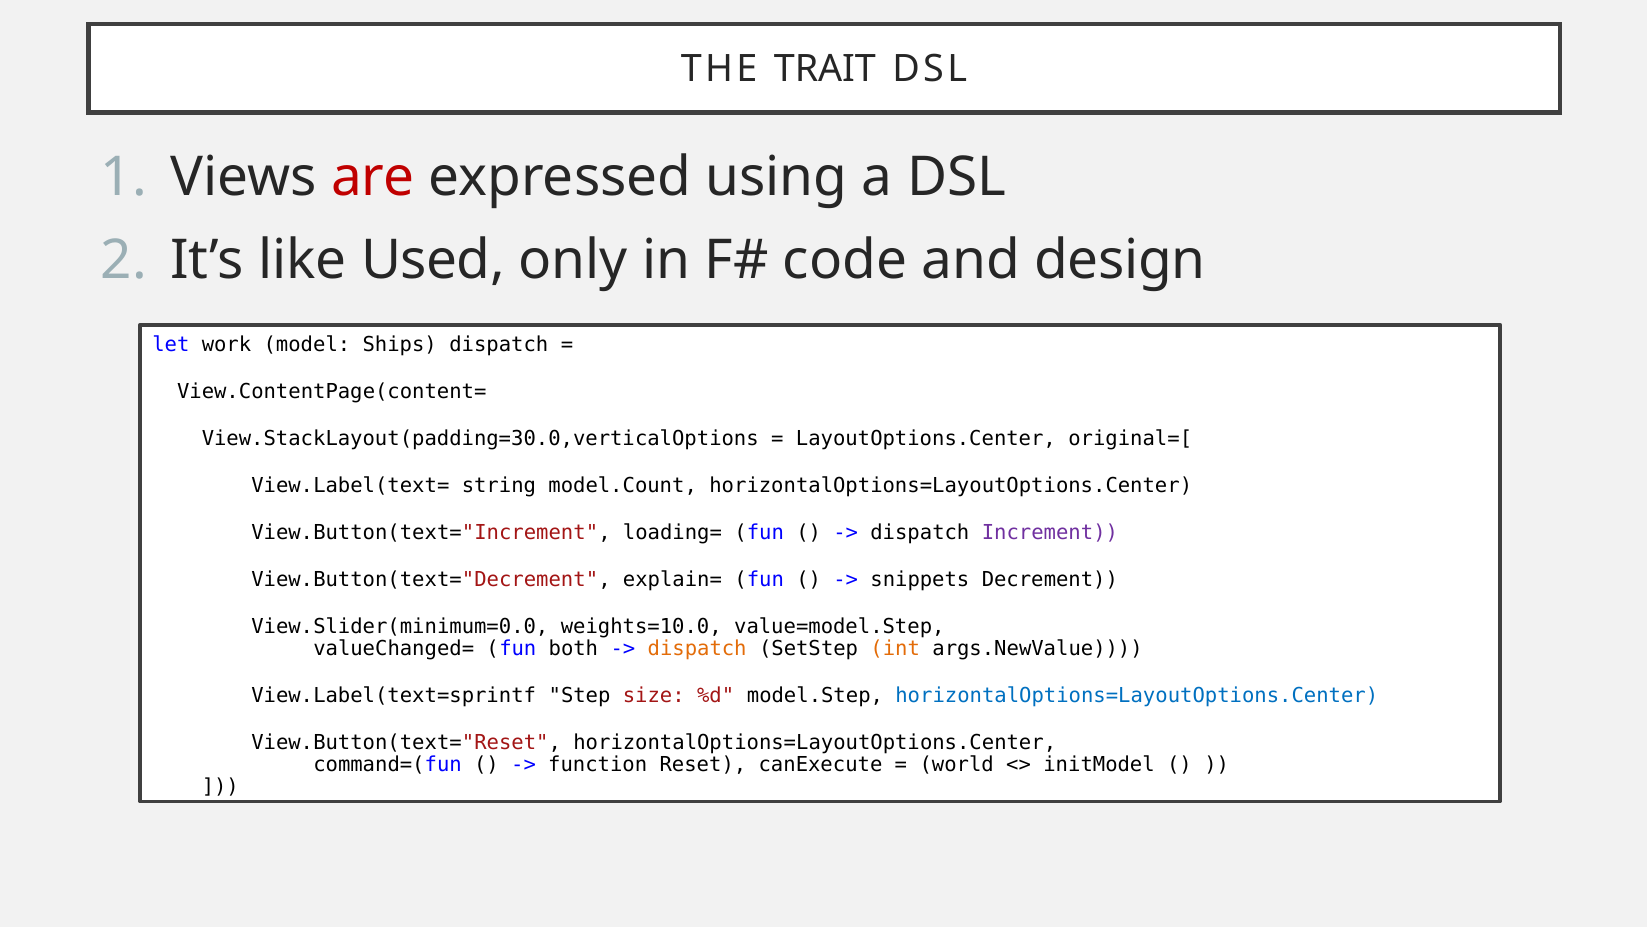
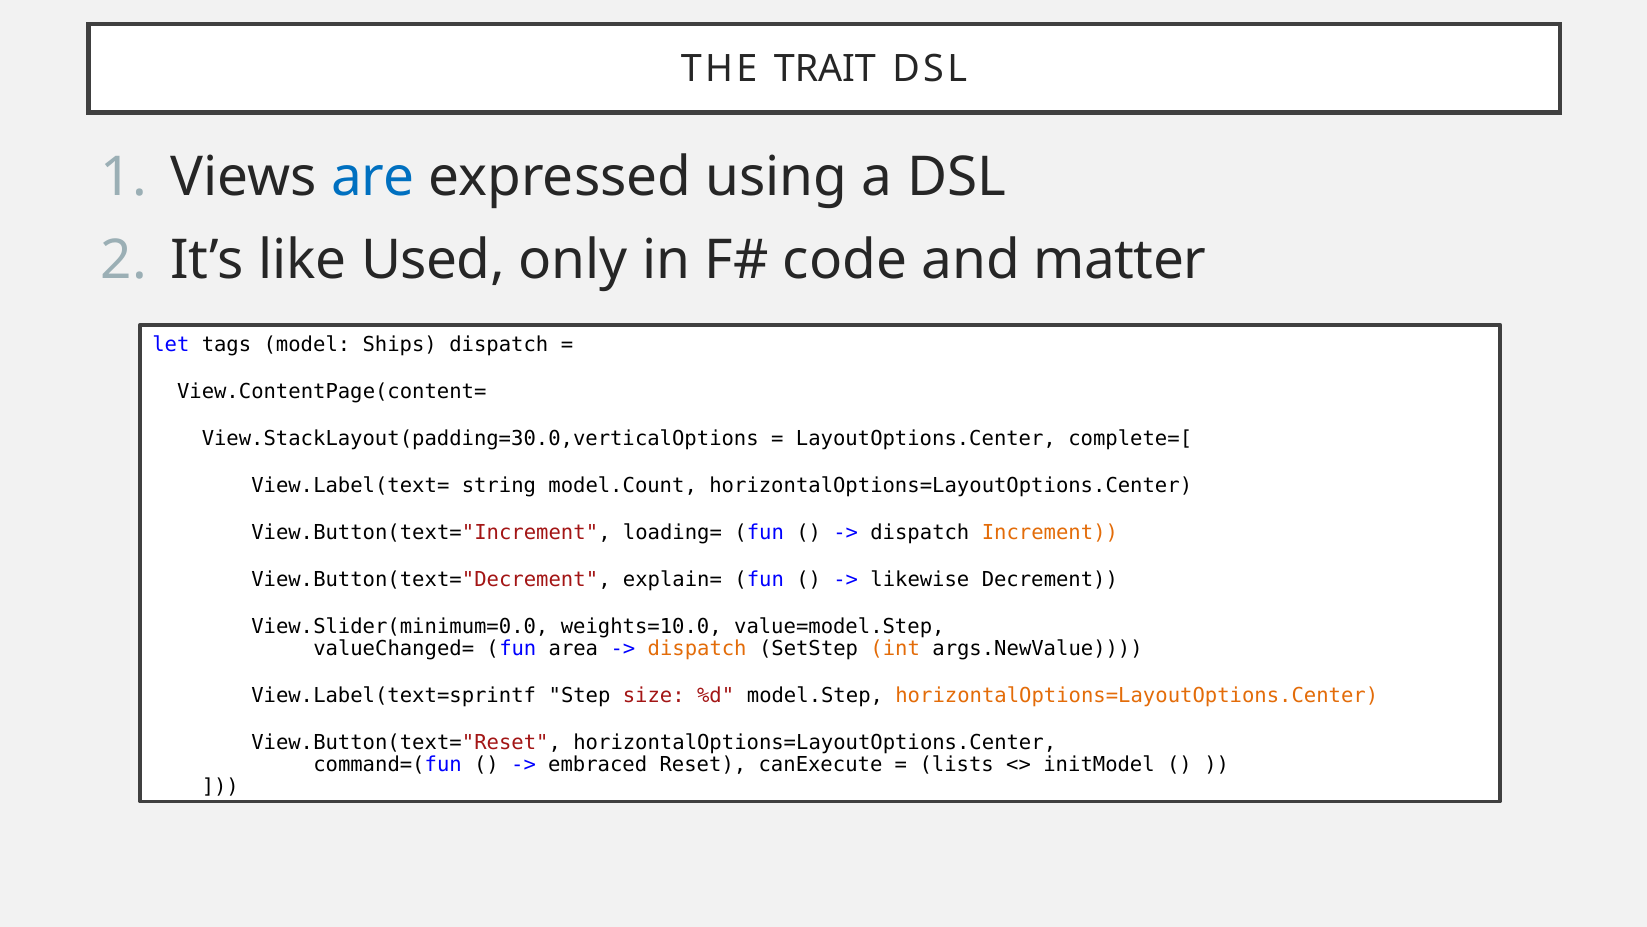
are colour: red -> blue (373, 178)
design: design -> matter (1120, 261)
work: work -> tags (226, 344)
original=[: original=[ -> complete=[ (1130, 438)
Increment colour: purple -> orange (1050, 532)
snippets: snippets -> likewise (920, 579)
both: both -> area (573, 648)
horizontalOptions=LayoutOptions.Center colour: blue -> orange (1137, 695)
function: function -> embraced (598, 764)
world: world -> lists (957, 764)
